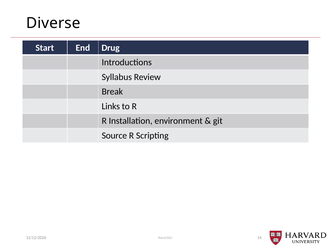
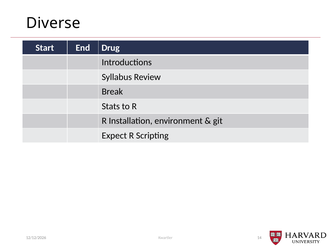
Links: Links -> Stats (111, 106)
Source: Source -> Expect (114, 135)
